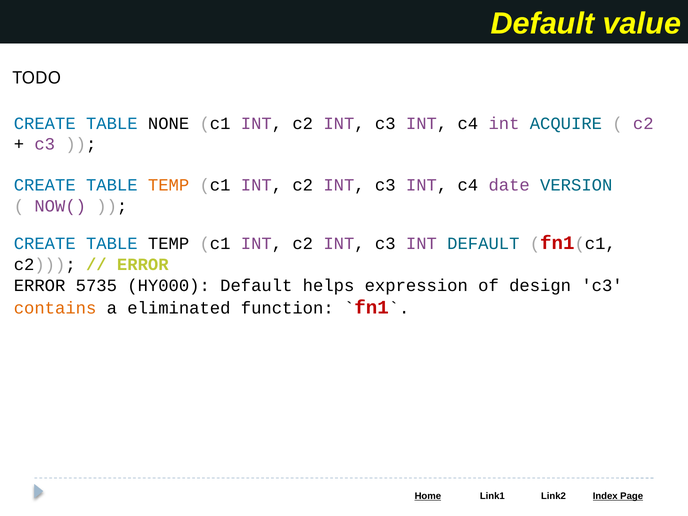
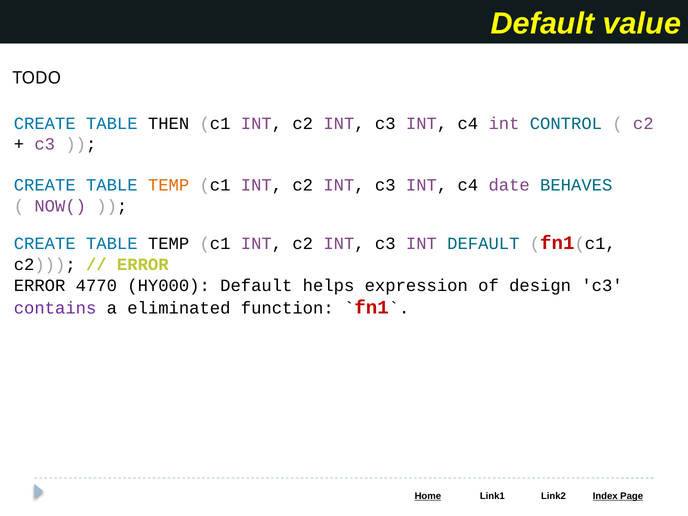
NONE: NONE -> THEN (169, 123)
ACQUIRE: ACQUIRE -> CONTROL (566, 123)
VERSION: VERSION -> BEHAVES (576, 185)
5735: 5735 -> 4770 (96, 285)
contains colour: orange -> purple (55, 308)
